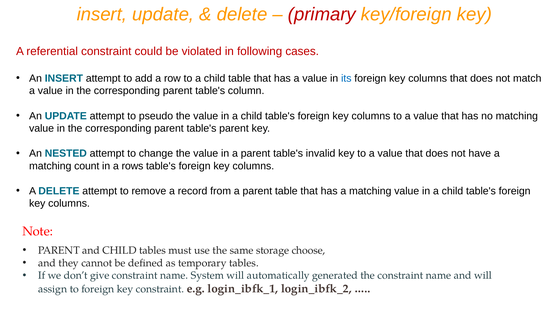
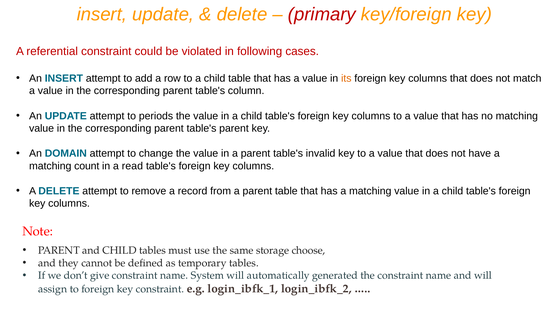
its colour: blue -> orange (346, 78)
pseudo: pseudo -> periods (156, 116)
NESTED: NESTED -> DOMAIN (66, 153)
rows: rows -> read (132, 166)
